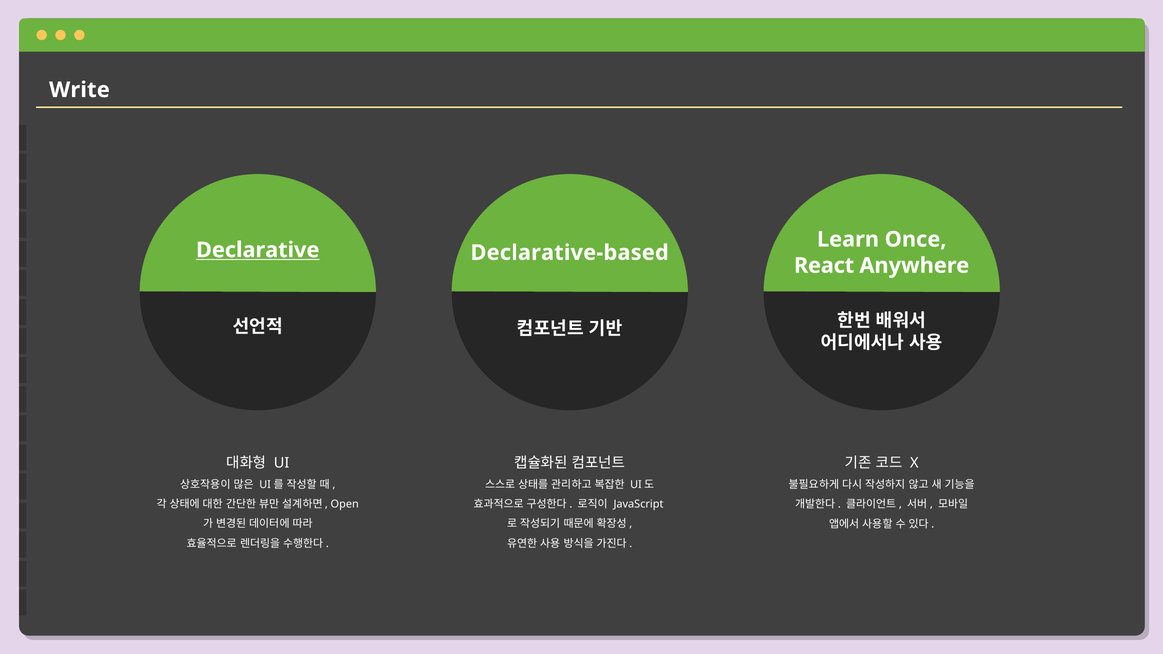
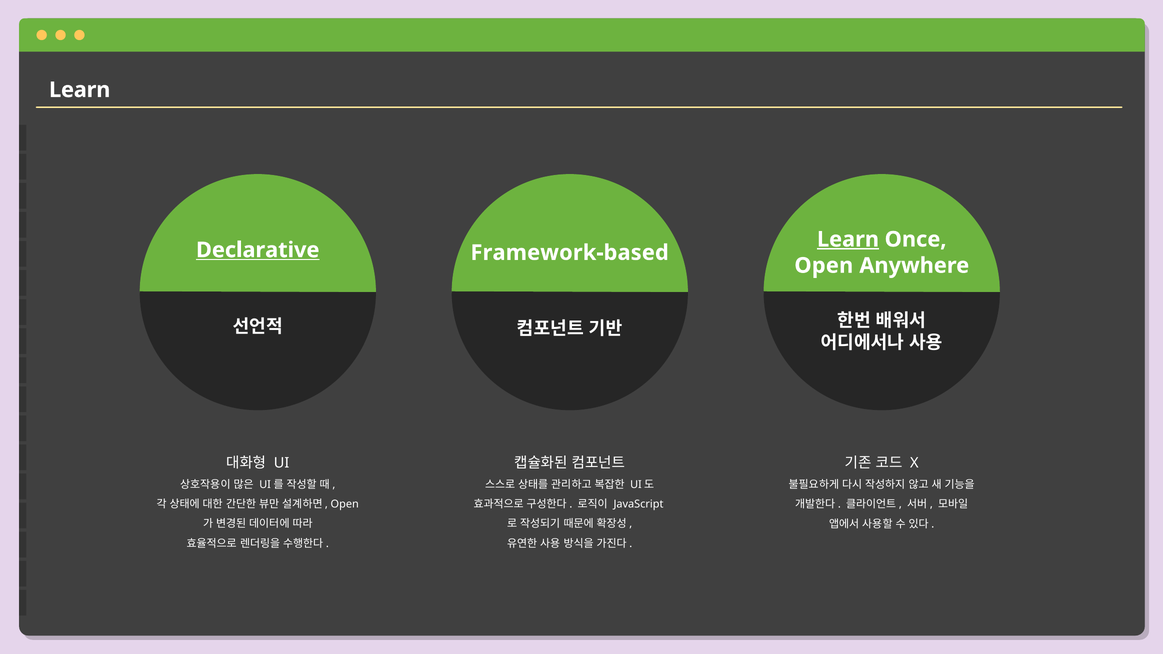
Write: Write -> Learn (80, 90)
Learn underline: none -> present (848, 239)
Declarative-based: Declarative-based -> Framework-based (570, 253)
React: React -> Open (824, 266)
